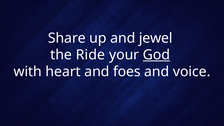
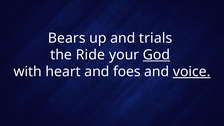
Share: Share -> Bears (67, 38)
jewel: jewel -> trials (156, 38)
voice underline: none -> present (192, 72)
